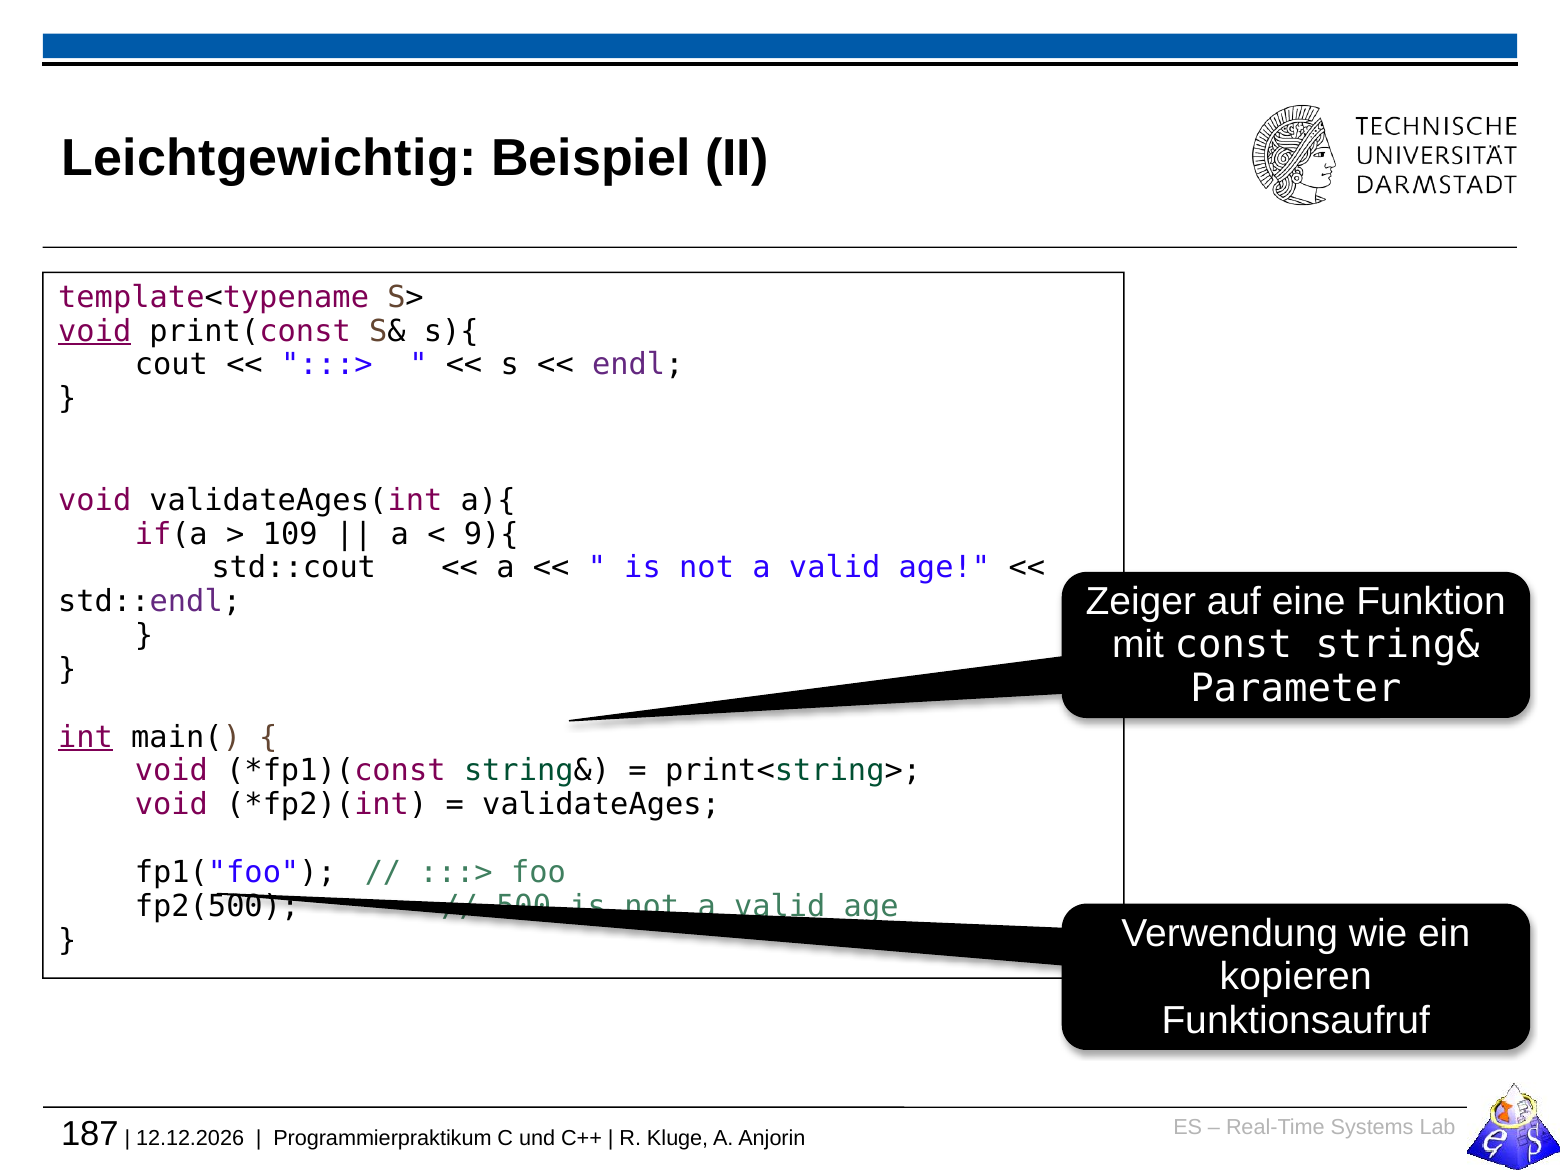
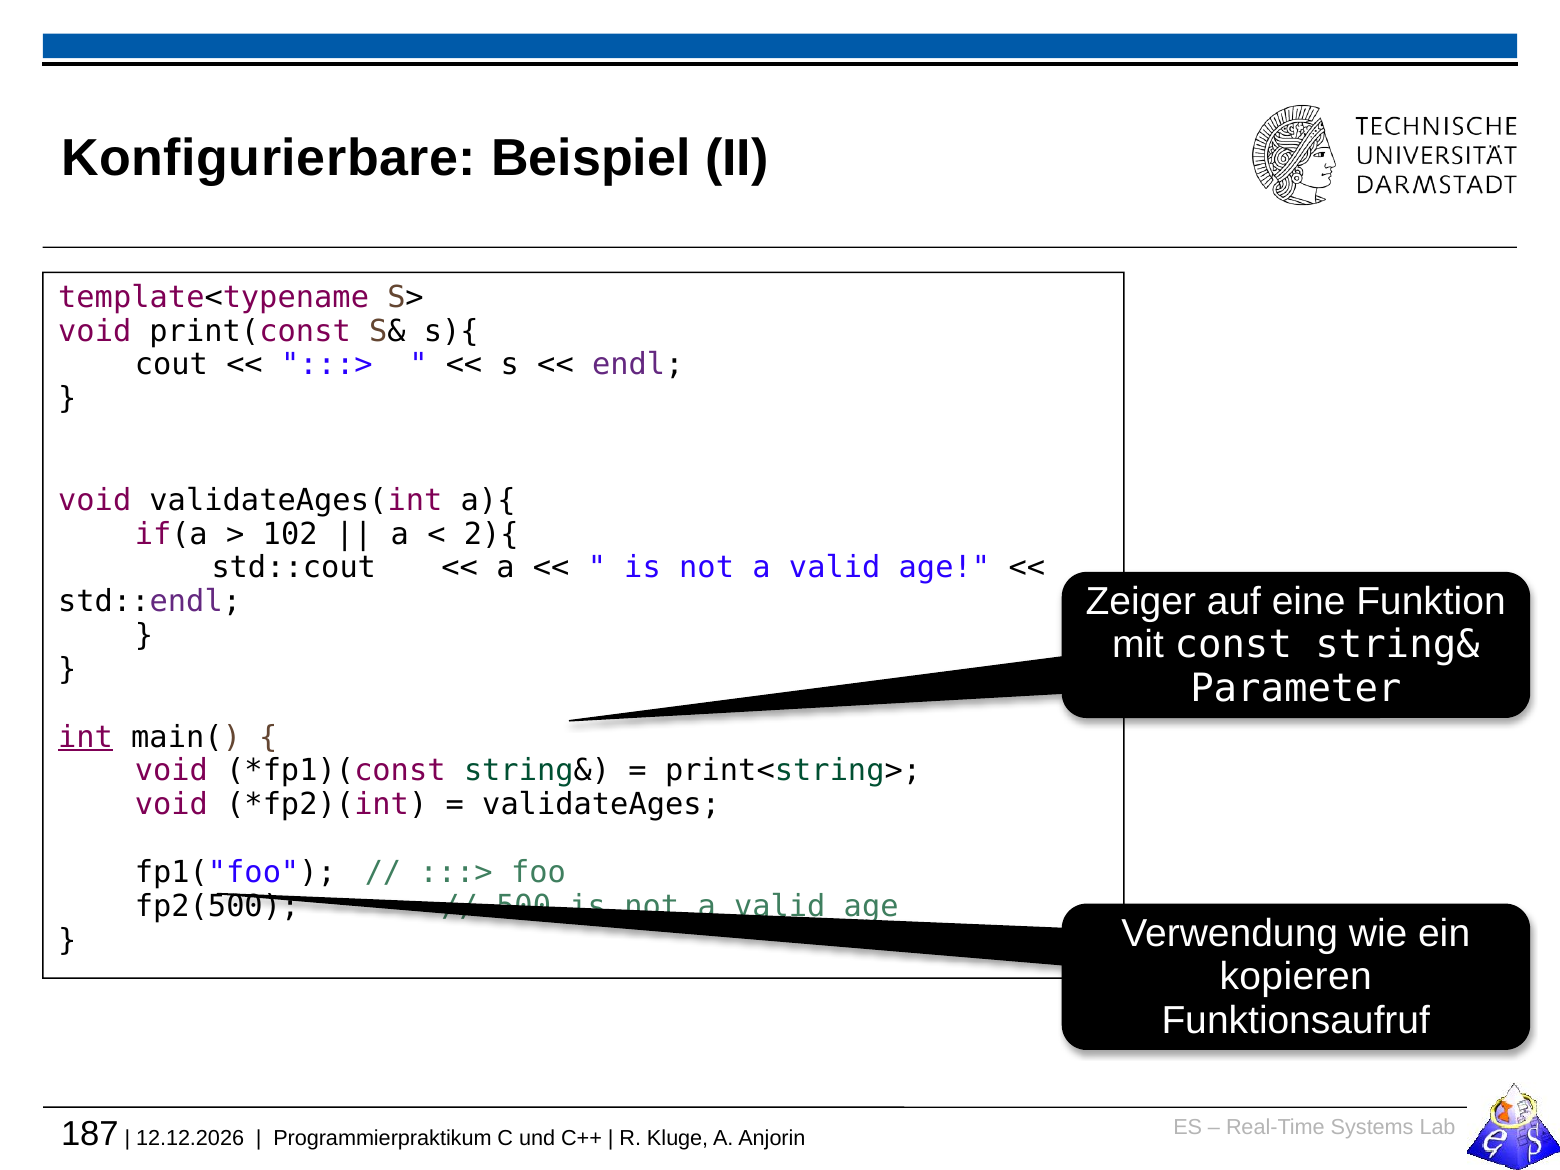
Leichtgewichtig: Leichtgewichtig -> Konfigurierbare (269, 158)
void underline: present -> none (95, 331)
109: 109 -> 102 (290, 534)
9){: 9){ -> 2){ (491, 534)
